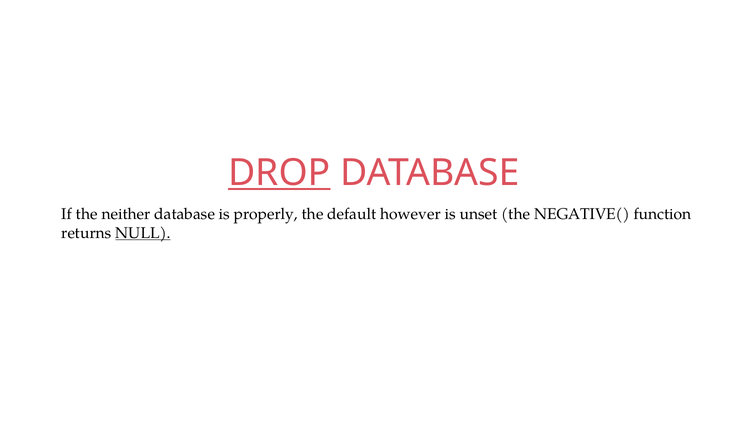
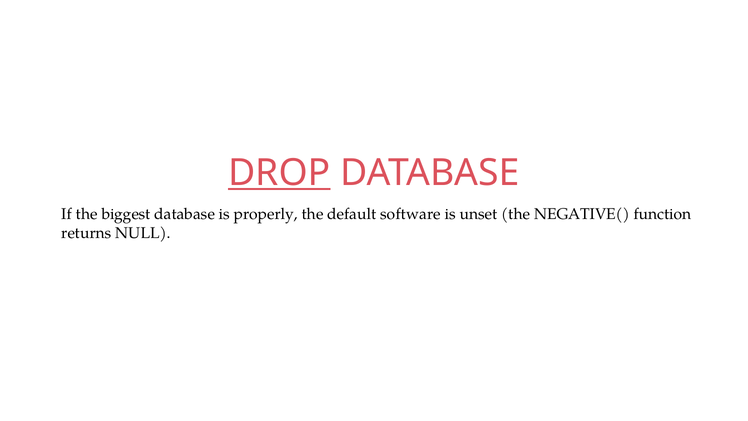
neither: neither -> biggest (126, 214)
however: however -> software (411, 214)
NULL underline: present -> none (143, 233)
